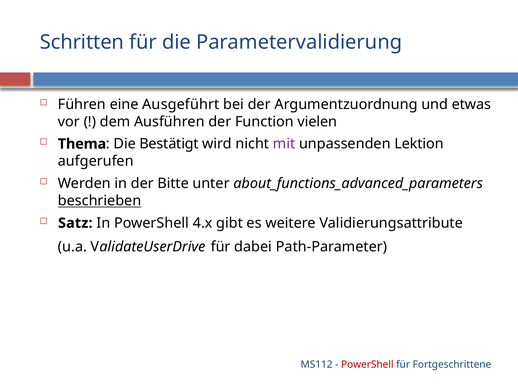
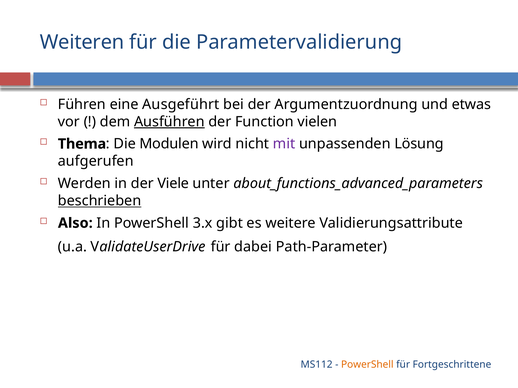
Schritten: Schritten -> Weiteren (82, 42)
Ausführen underline: none -> present (169, 122)
Bestätigt: Bestätigt -> Modulen (169, 144)
Lektion: Lektion -> Lösung (419, 144)
Bitte: Bitte -> Viele (173, 184)
Satz: Satz -> Also (75, 223)
4.x: 4.x -> 3.x (203, 223)
PowerShell colour: red -> orange (367, 365)
